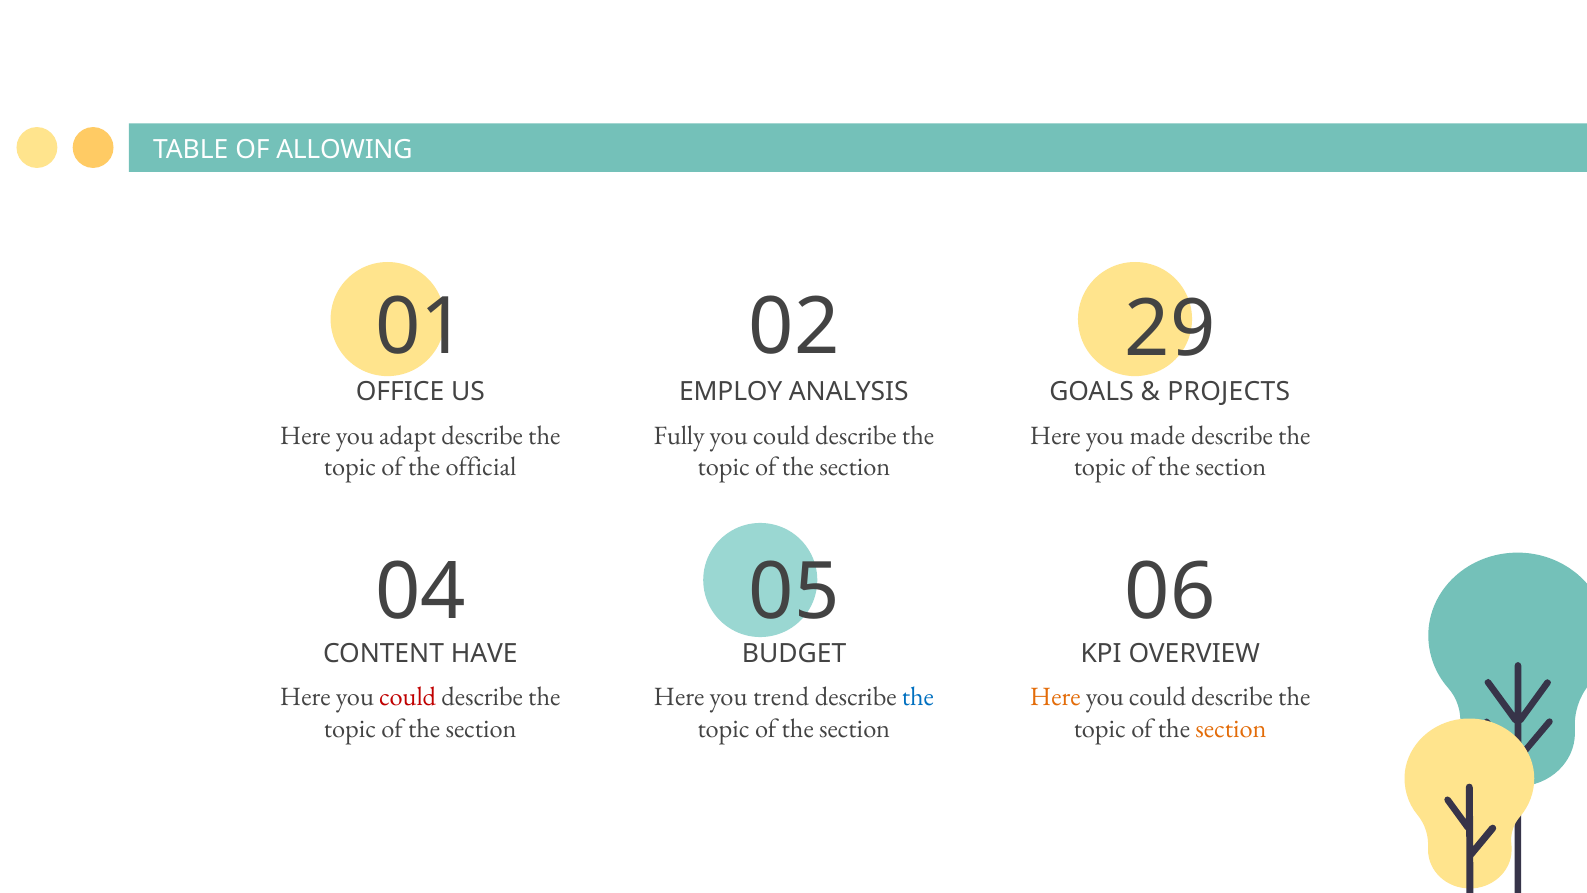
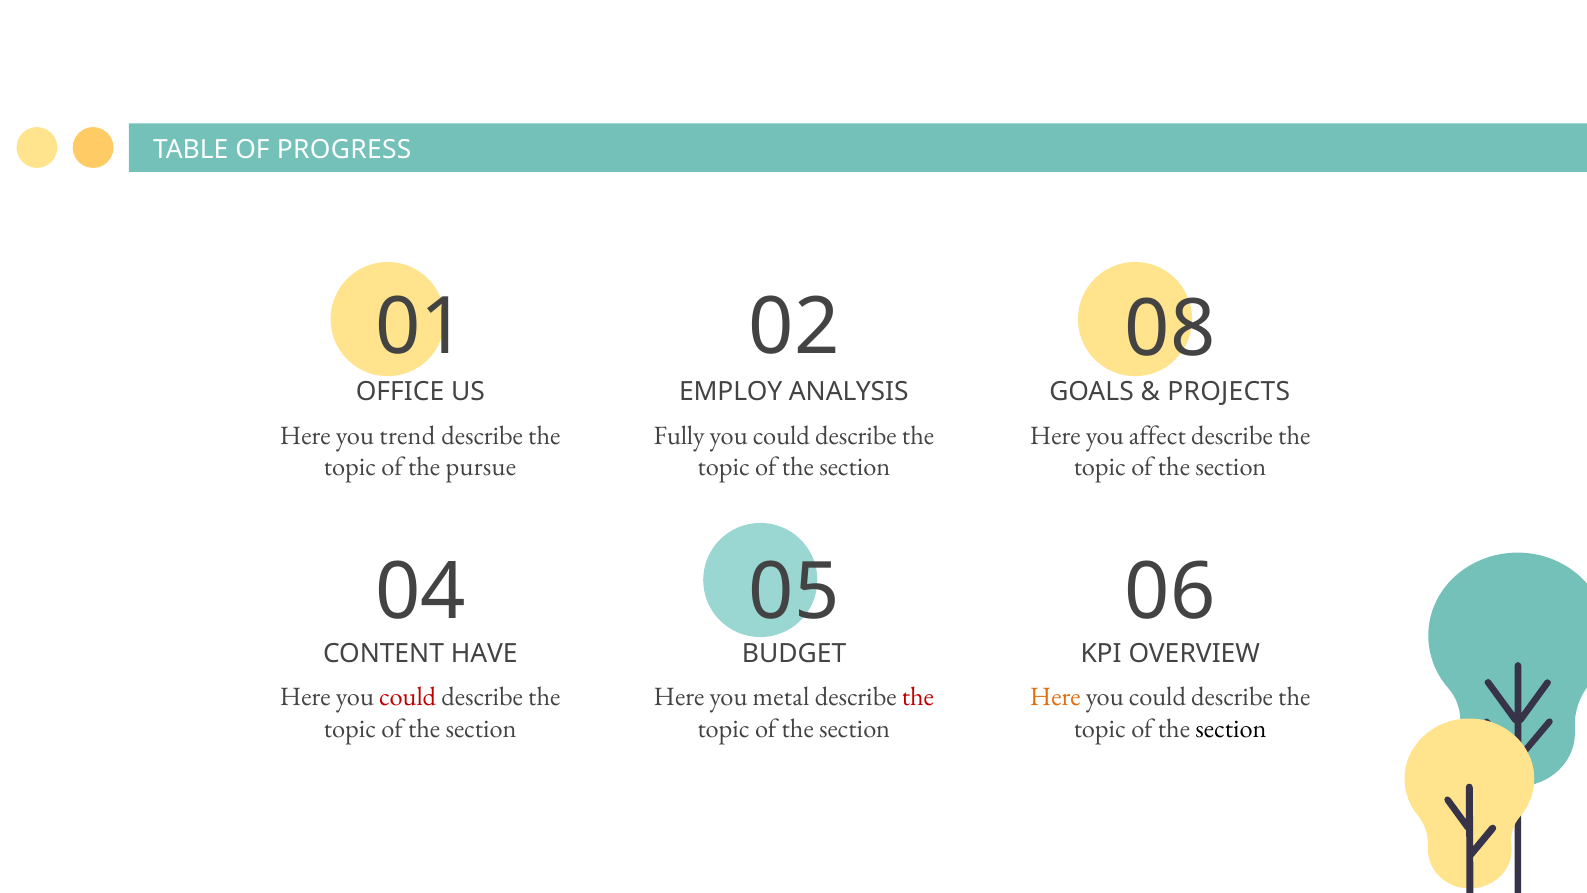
ALLOWING: ALLOWING -> PROGRESS (344, 150)
29: 29 -> 08 (1170, 329)
adapt: adapt -> trend (407, 435)
made: made -> affect (1157, 435)
official: official -> pursue (481, 467)
trend: trend -> metal (781, 696)
the colour: blue -> red (918, 696)
section colour: orange -> black (1231, 728)
